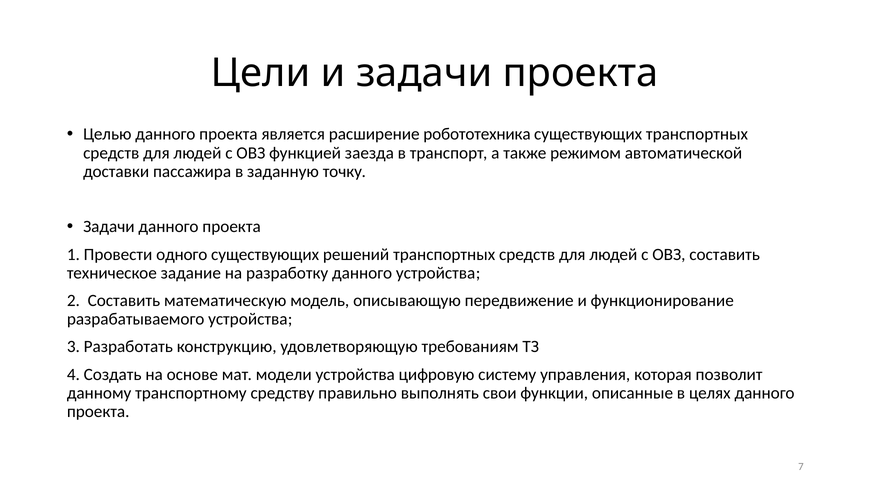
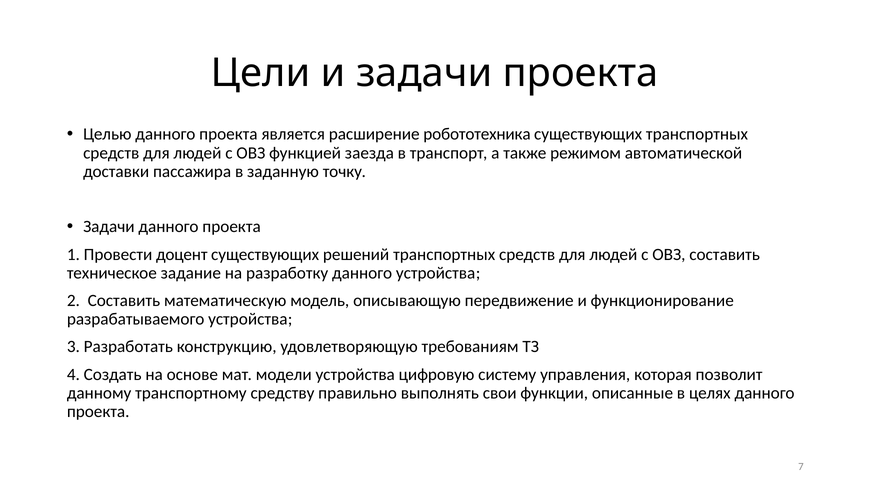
одного: одного -> доцент (182, 255)
